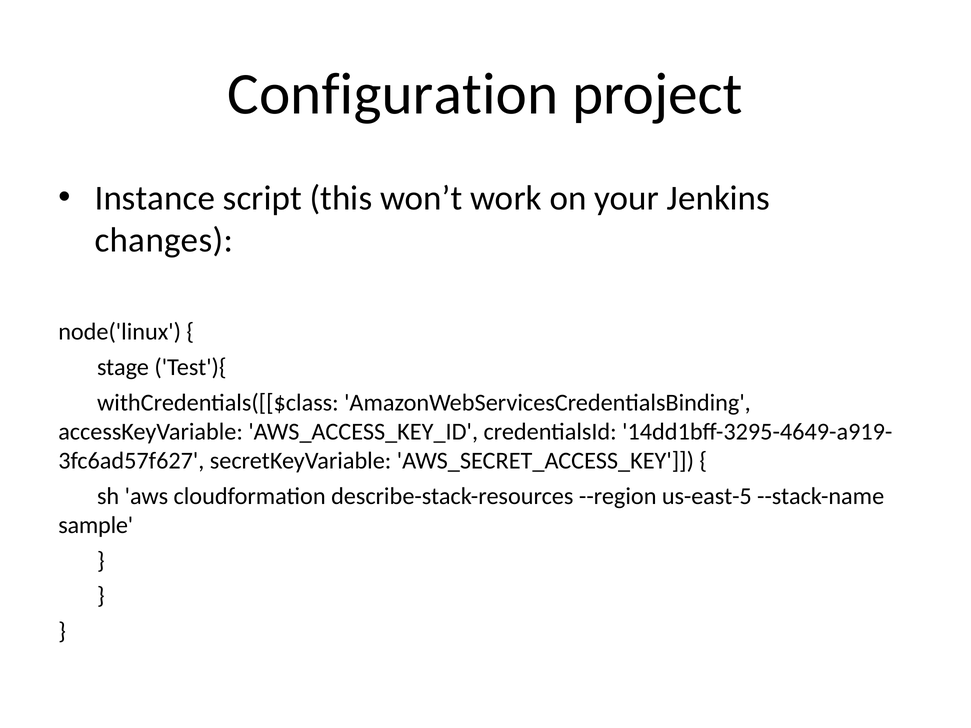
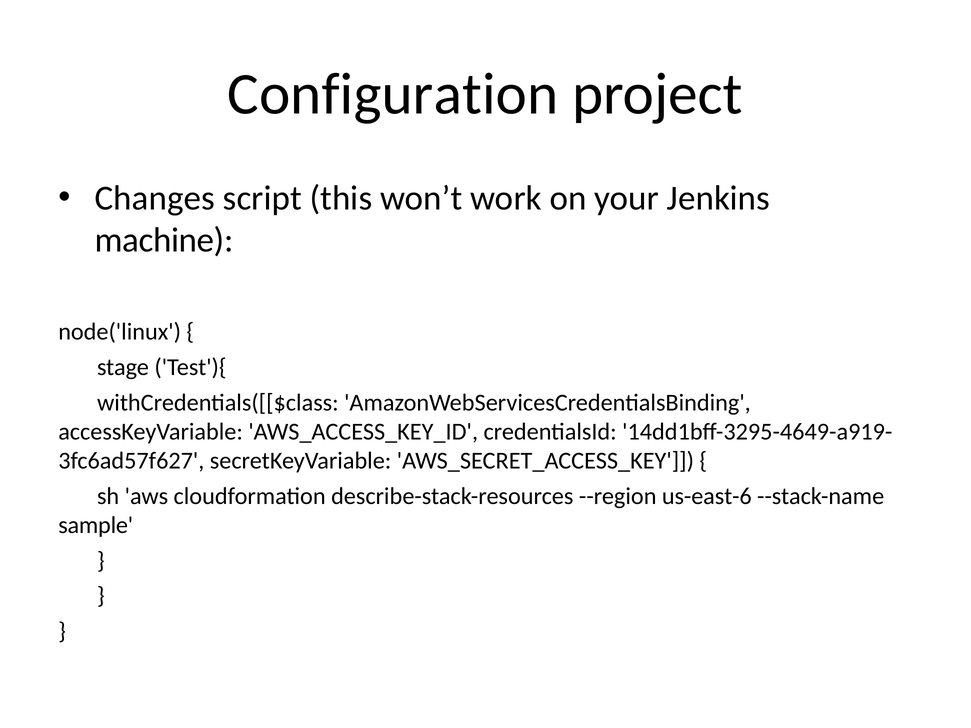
Instance: Instance -> Changes (155, 198)
changes: changes -> machine (164, 240)
us-east-5: us-east-5 -> us-east-6 (707, 496)
